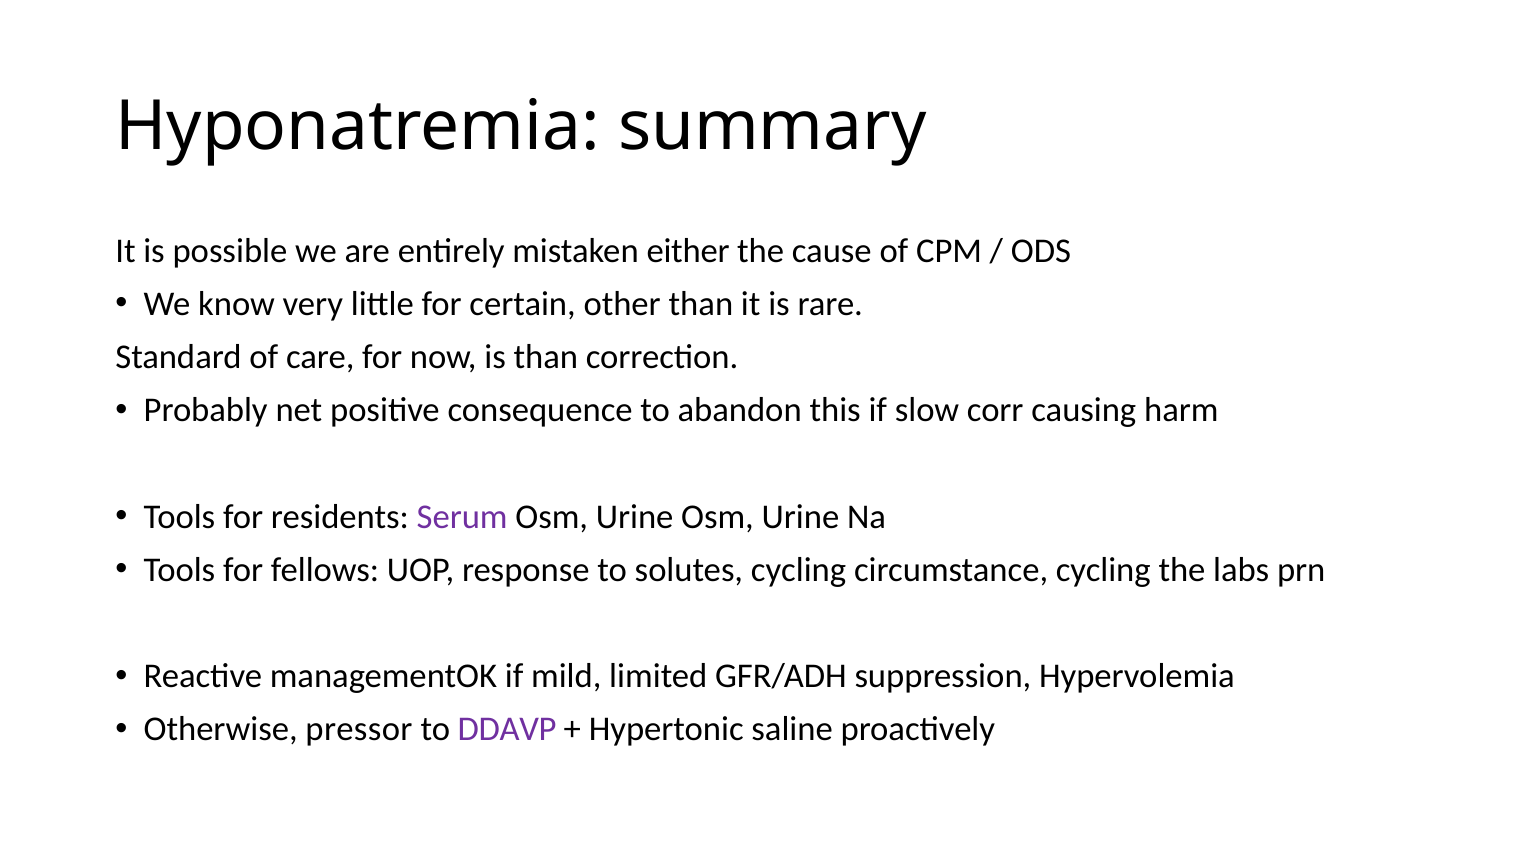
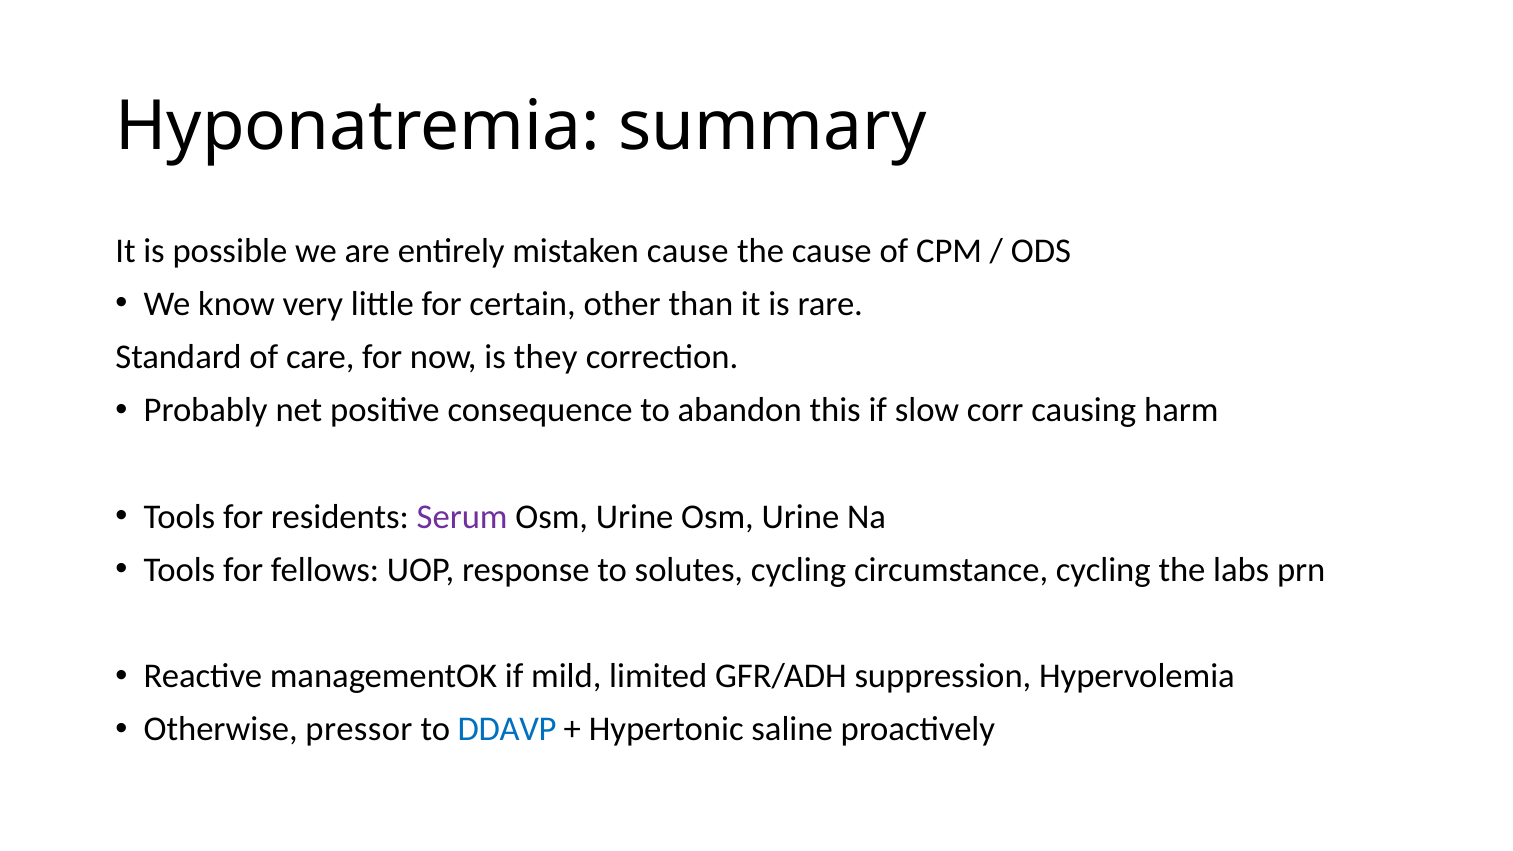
mistaken either: either -> cause (688, 251)
is than: than -> they (546, 357)
DDAVP colour: purple -> blue (507, 729)
